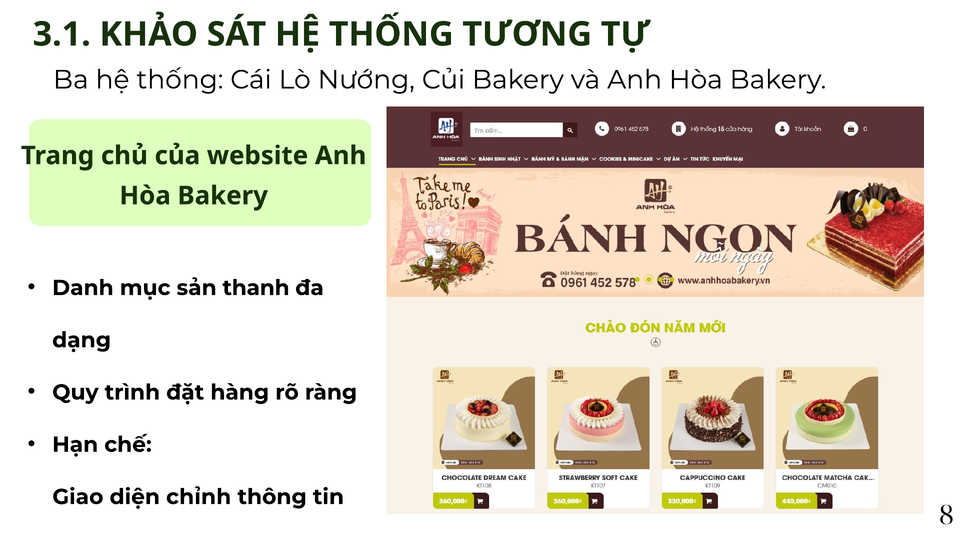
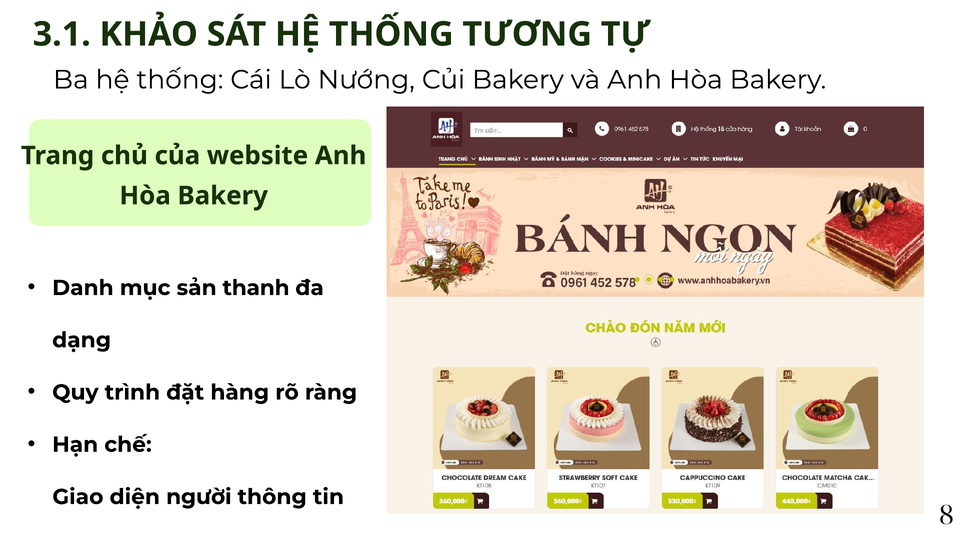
chỉnh: chỉnh -> người (199, 497)
